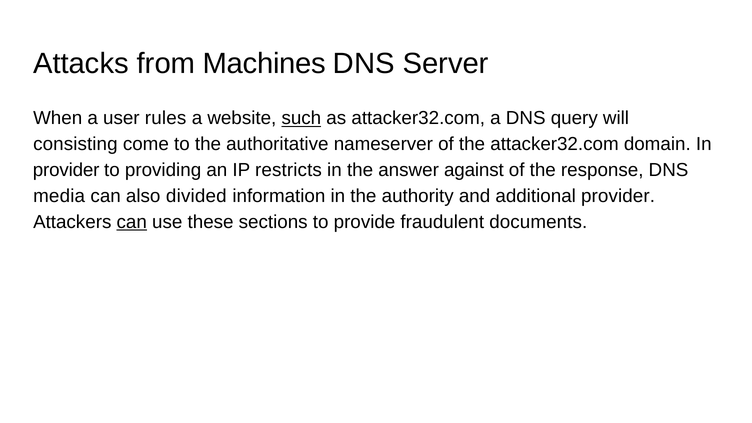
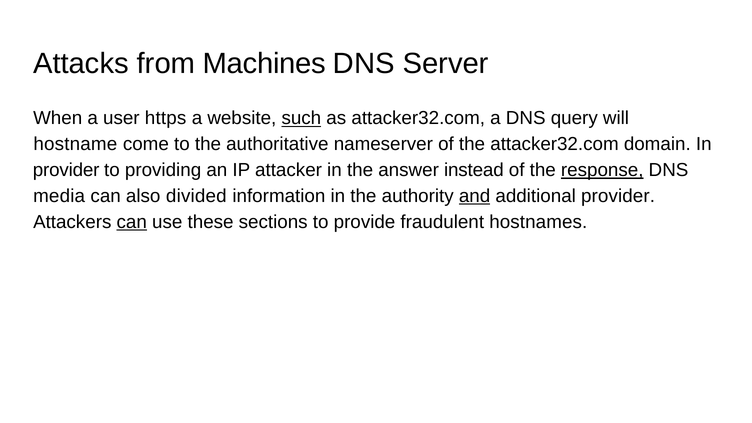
rules: rules -> https (166, 118)
consisting: consisting -> hostname (75, 144)
restricts: restricts -> attacker (289, 170)
against: against -> instead (474, 170)
response underline: none -> present (602, 170)
and underline: none -> present (475, 196)
documents: documents -> hostnames (538, 222)
